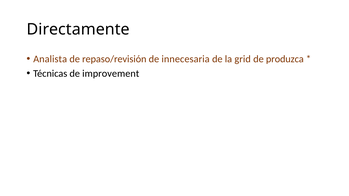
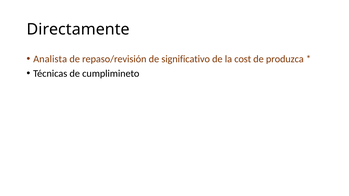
innecesaria: innecesaria -> significativo (186, 59)
grid: grid -> cost (243, 59)
improvement: improvement -> cumplimineto (111, 74)
